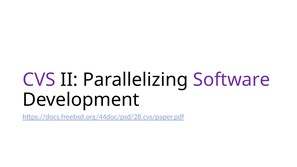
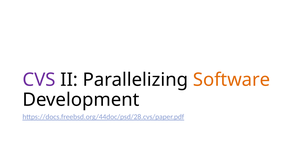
Software colour: purple -> orange (232, 80)
